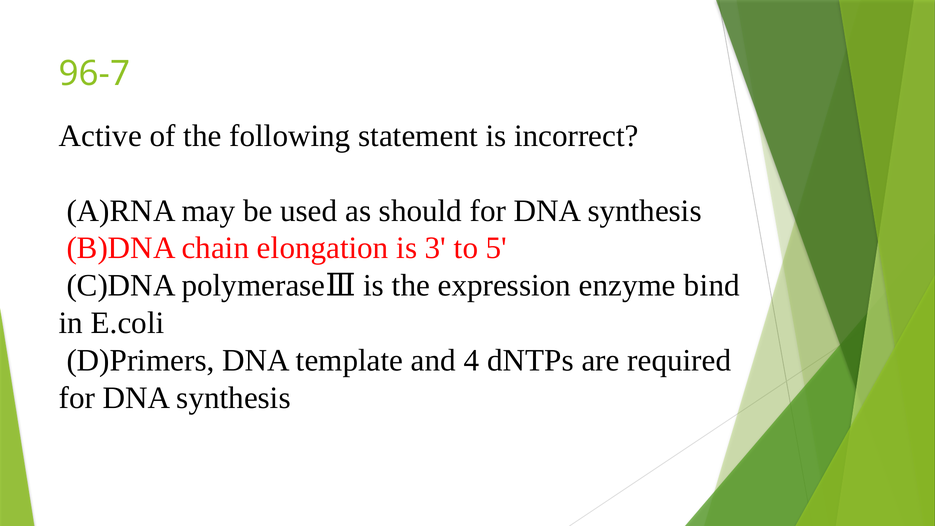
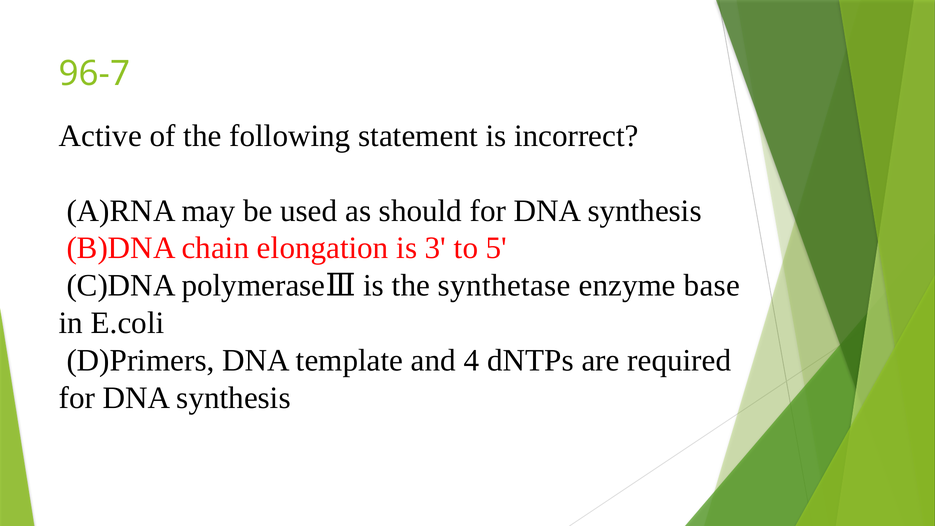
expression: expression -> synthetase (504, 286)
bind: bind -> base (712, 286)
